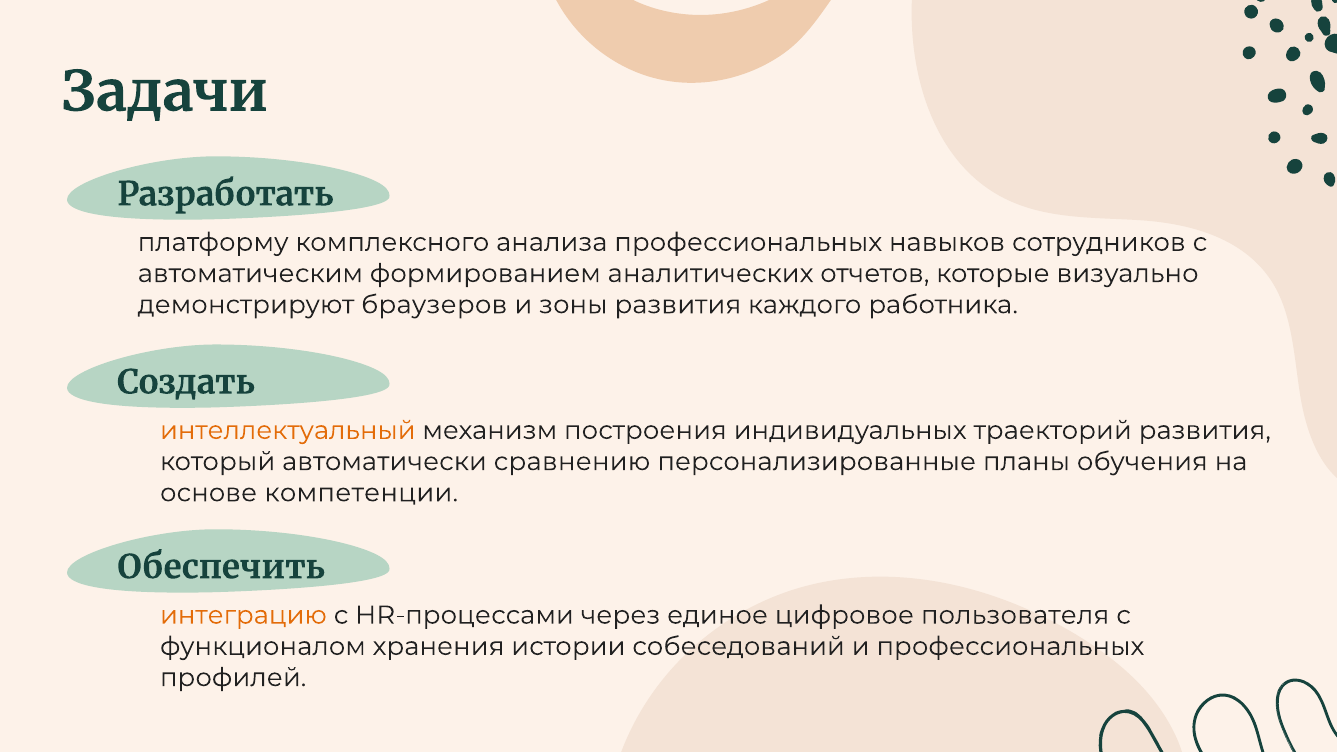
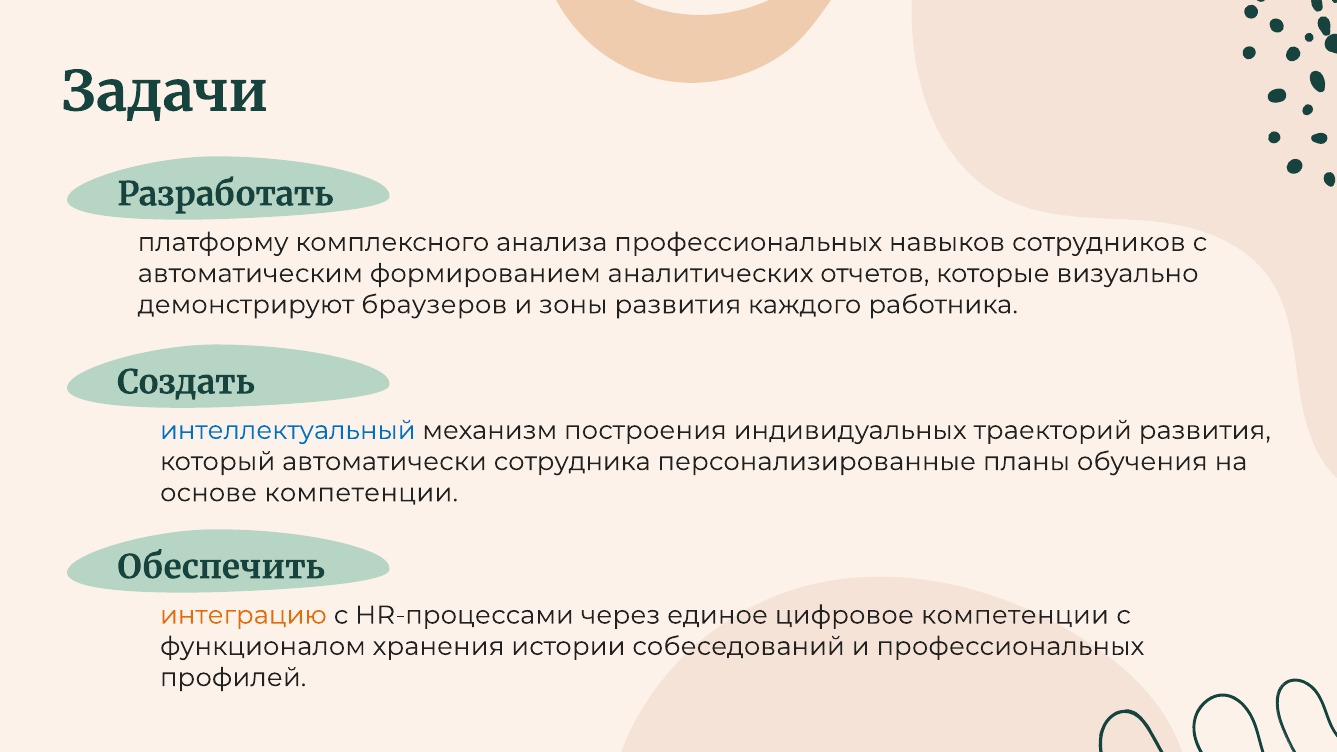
интеллектуальный colour: orange -> blue (288, 430)
сравнению: сравнению -> сотрудника (572, 462)
цифровое пользователя: пользователя -> компетенции (1015, 615)
